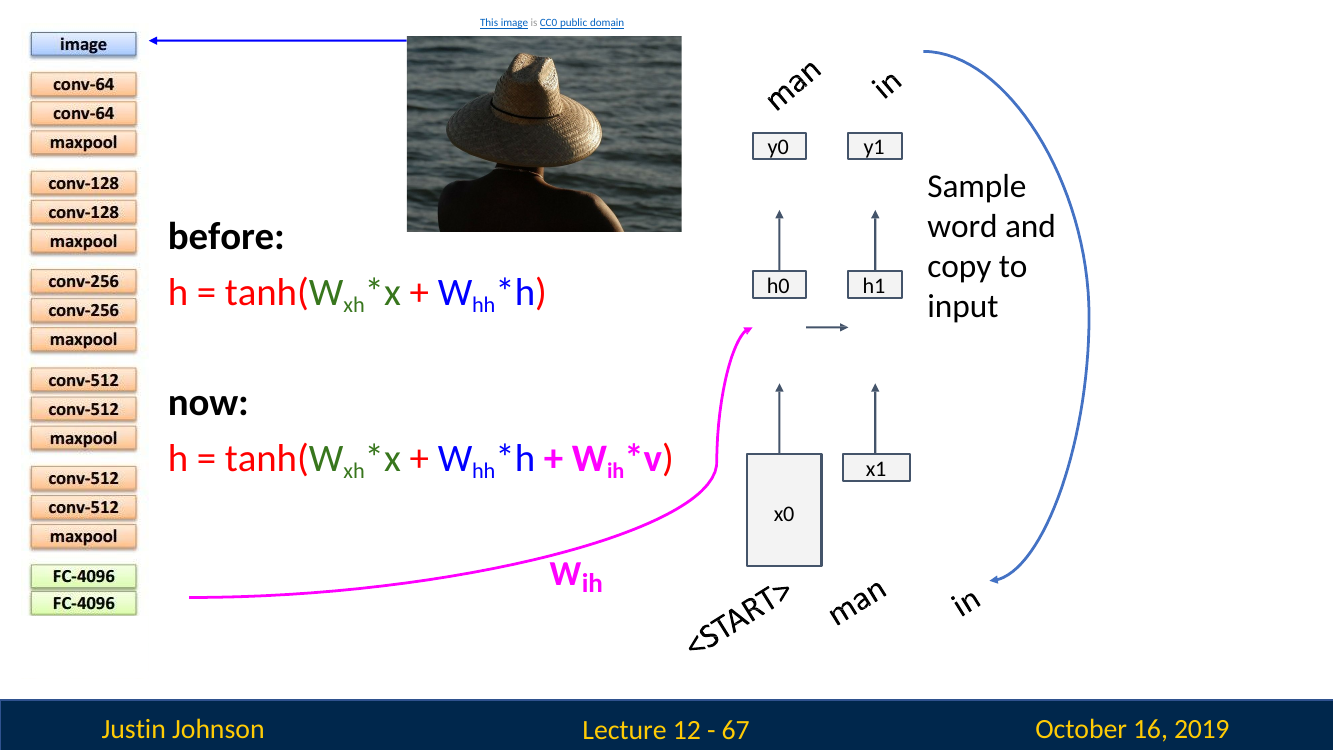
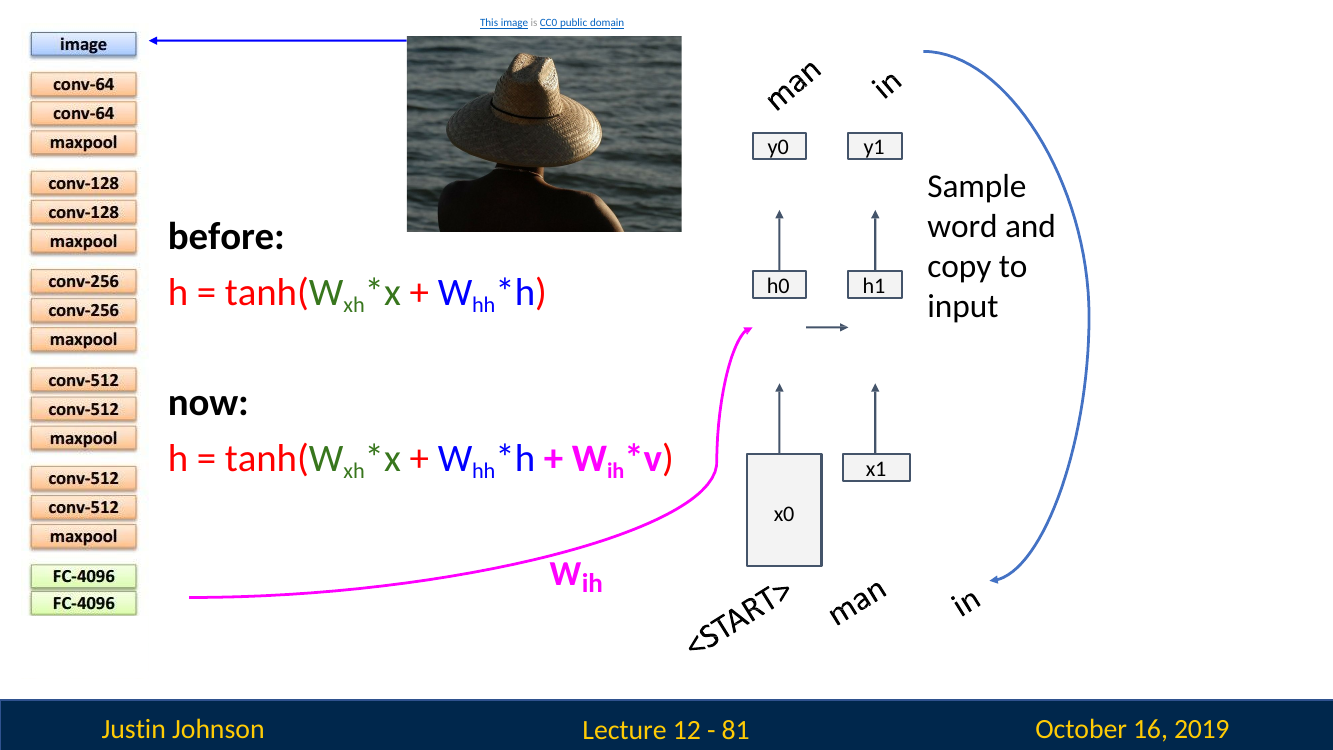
67: 67 -> 81 (736, 730)
